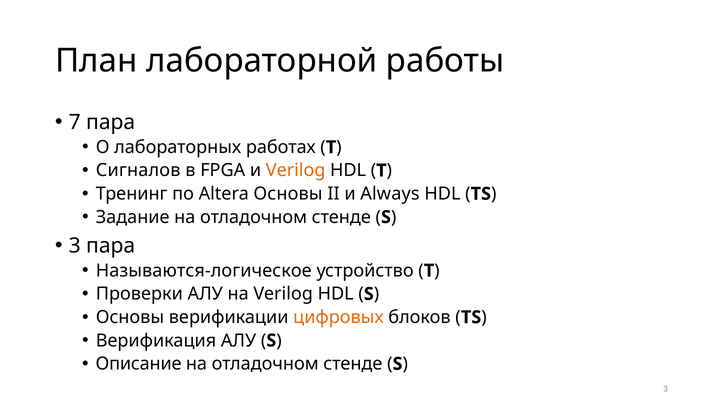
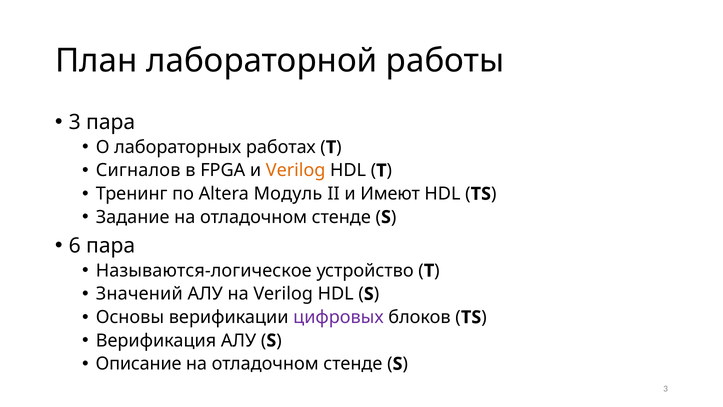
7: 7 -> 3 (75, 122)
Altera Основы: Основы -> Модуль (288, 194)
Always: Always -> Имеют (390, 194)
3: 3 -> 6 (75, 246)
Проверки: Проверки -> Значений (139, 294)
цифровых colour: orange -> purple (338, 317)
